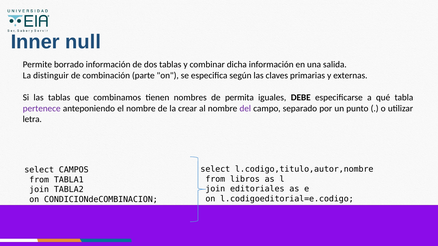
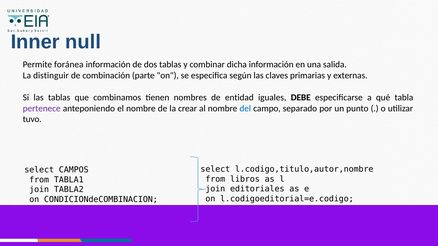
borrado: borrado -> foránea (69, 65)
permita: permita -> entidad (239, 98)
del colour: purple -> blue (245, 108)
letra: letra -> tuvo (32, 119)
